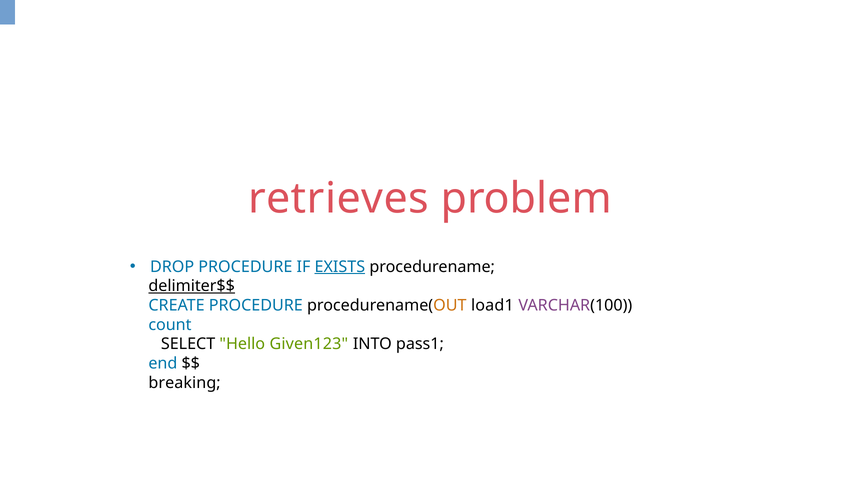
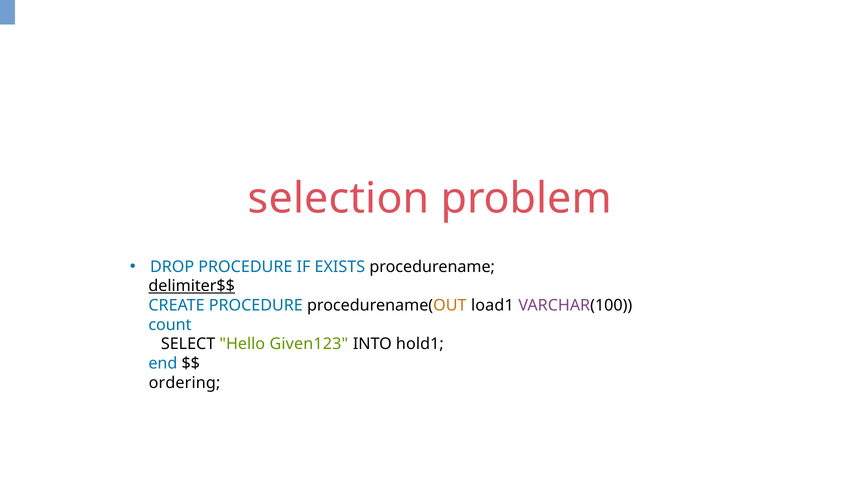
retrieves: retrieves -> selection (339, 199)
EXISTS underline: present -> none (340, 267)
pass1: pass1 -> hold1 (420, 344)
breaking: breaking -> ordering (185, 383)
